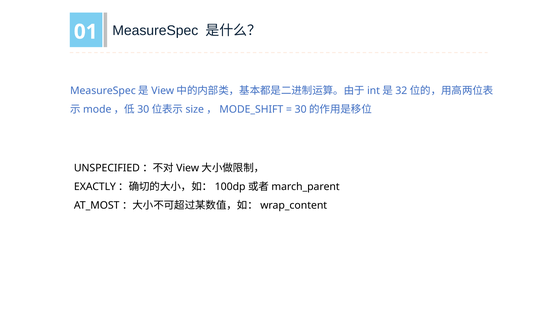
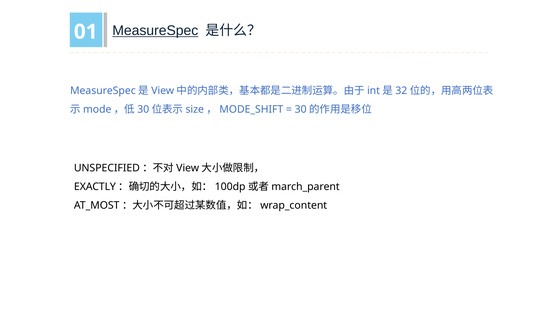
MeasureSpec underline: none -> present (155, 31)
